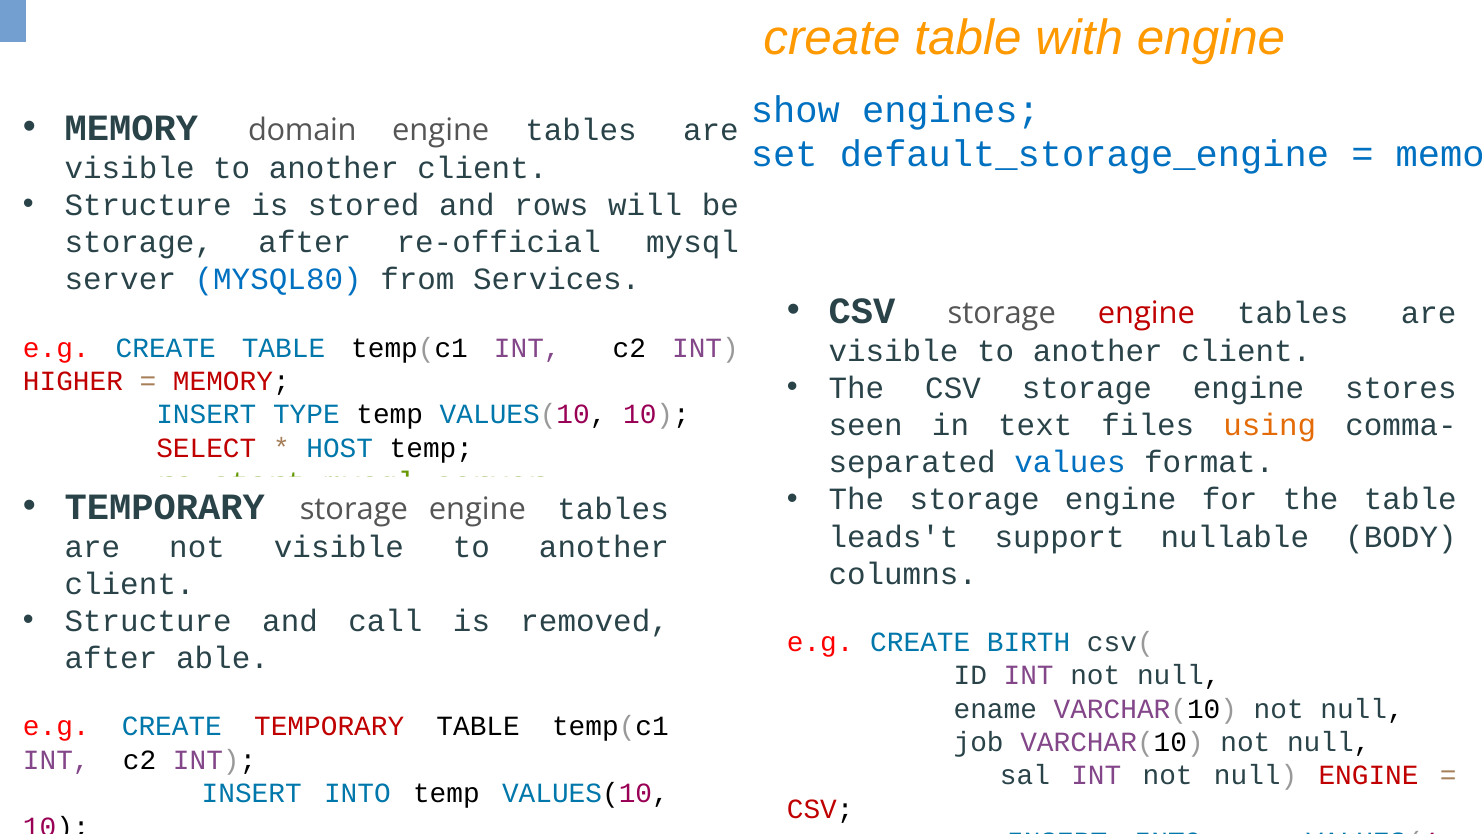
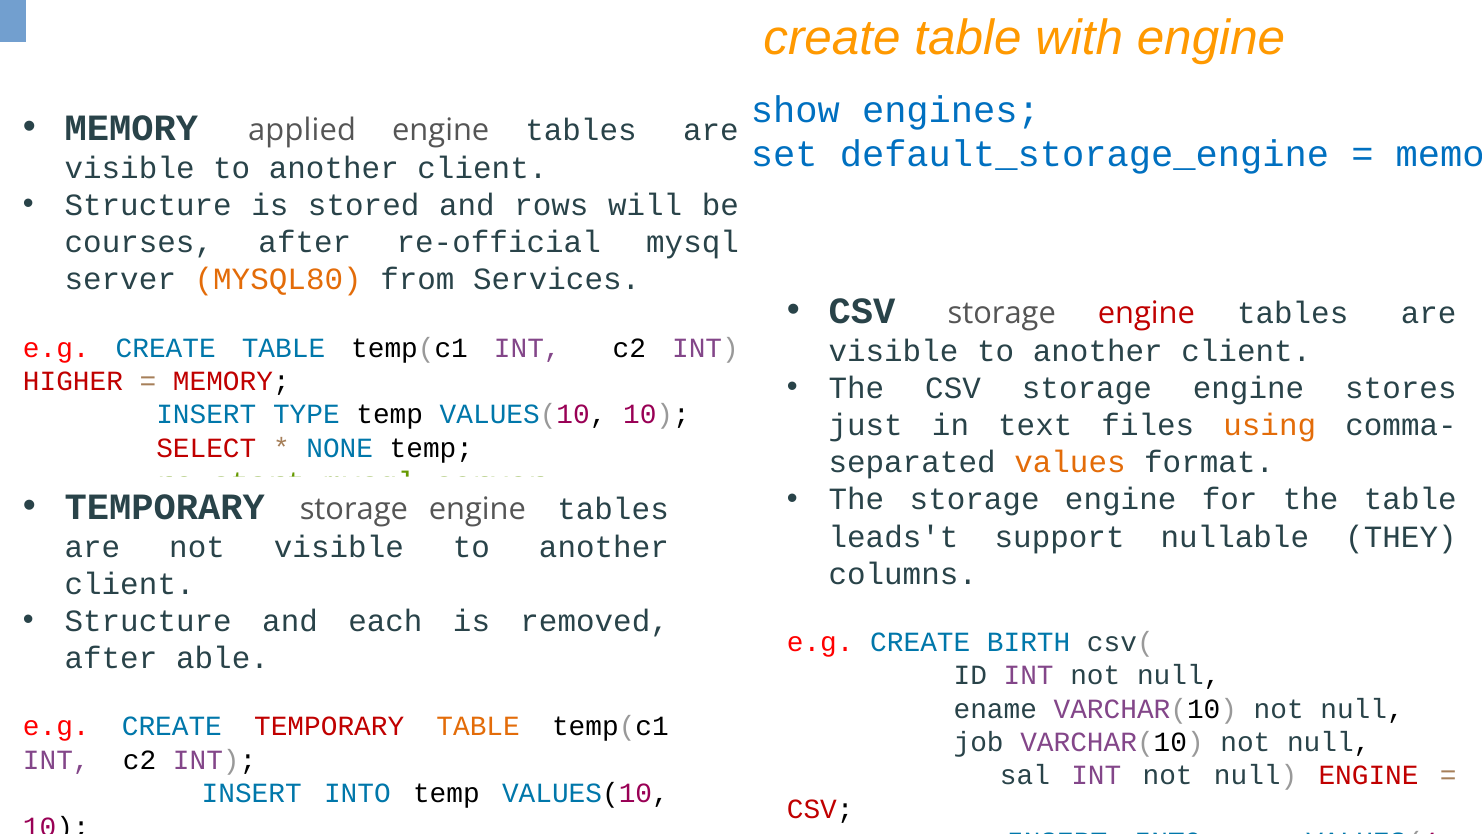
domain: domain -> applied (302, 130)
storage: storage -> courses (139, 242)
MYSQL80 colour: blue -> orange (278, 279)
seen: seen -> just (866, 425)
HOST: HOST -> NONE (340, 448)
values colour: blue -> orange (1070, 462)
BODY: BODY -> THEY (1401, 537)
call: call -> each (385, 621)
TABLE colour: black -> orange (478, 726)
